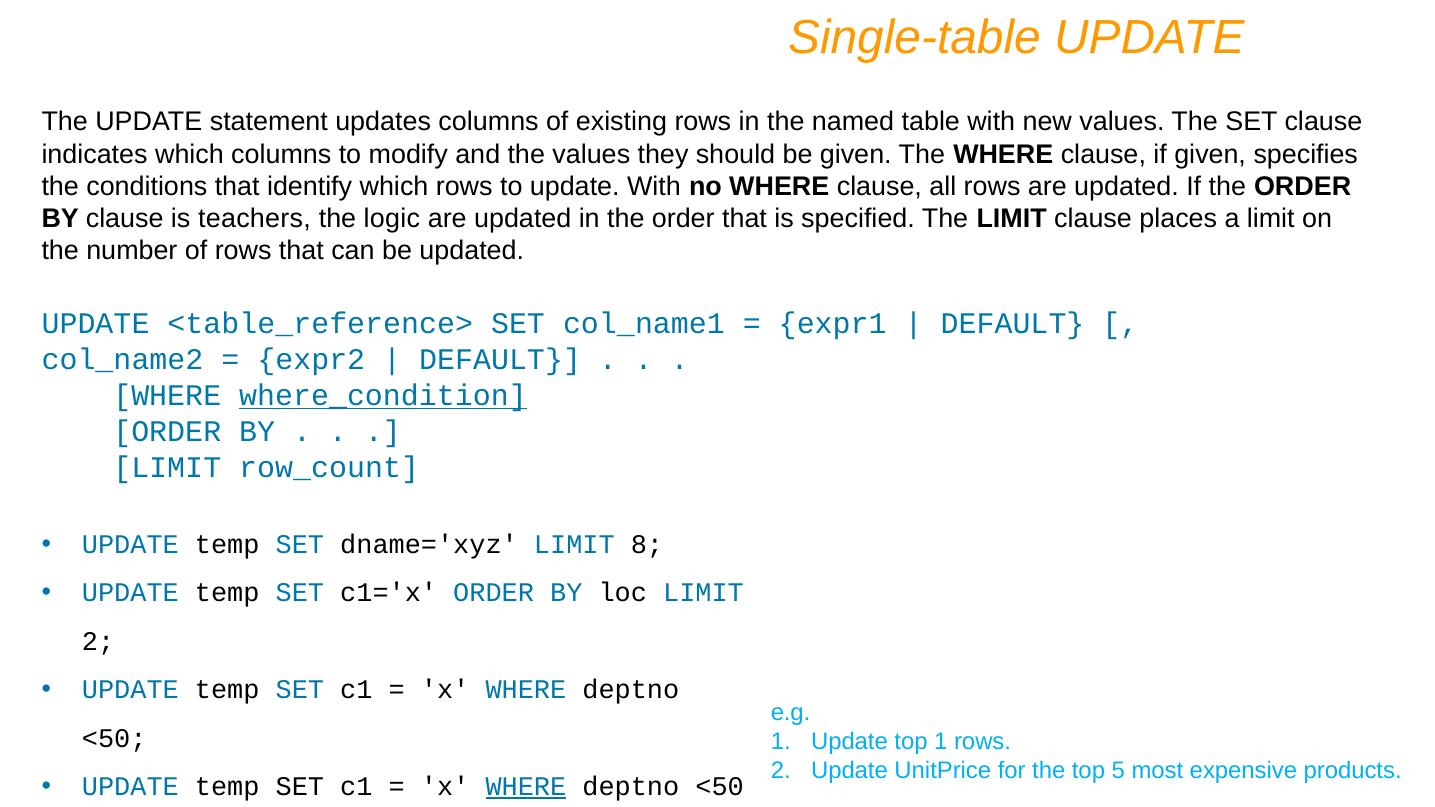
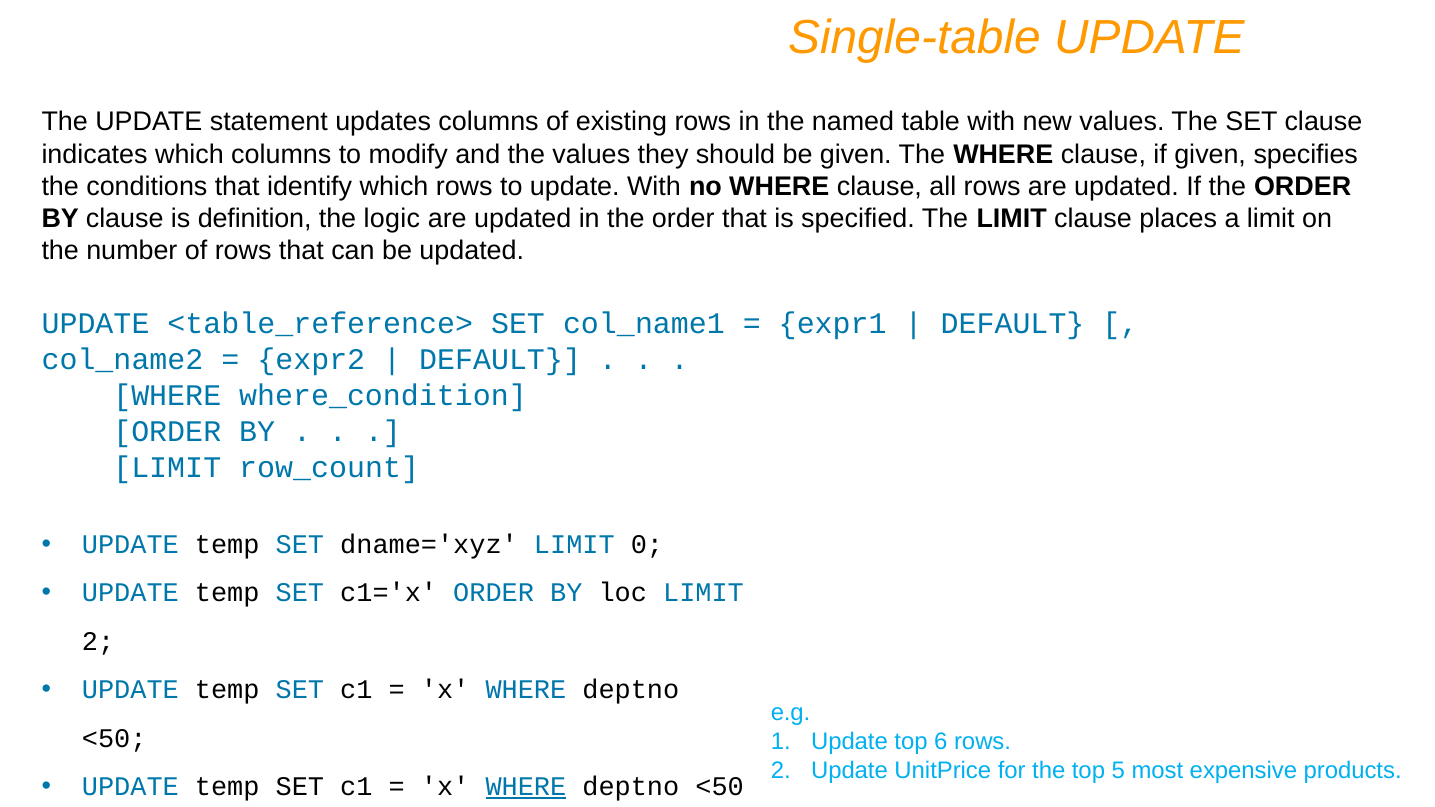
teachers: teachers -> definition (255, 219)
where_condition underline: present -> none (383, 396)
8: 8 -> 0 (647, 545)
top 1: 1 -> 6 (941, 742)
